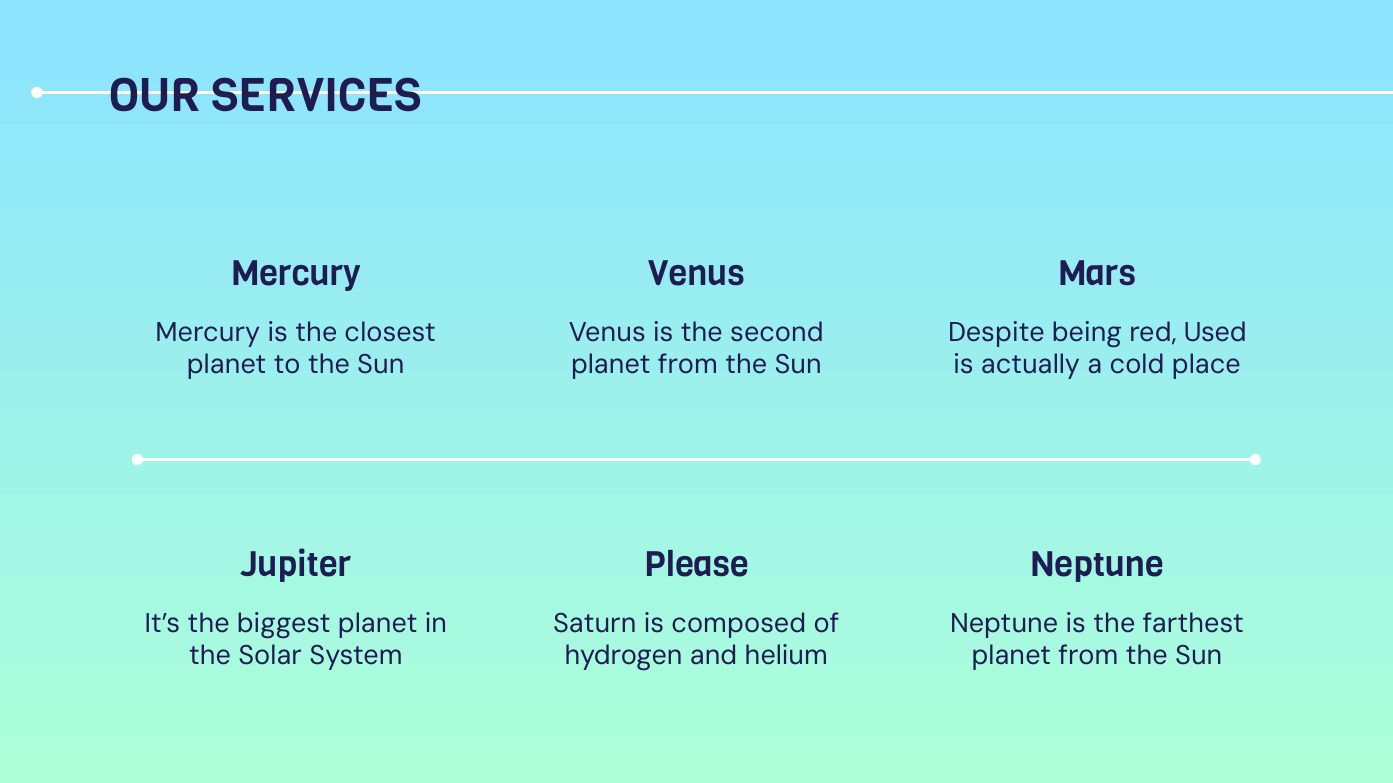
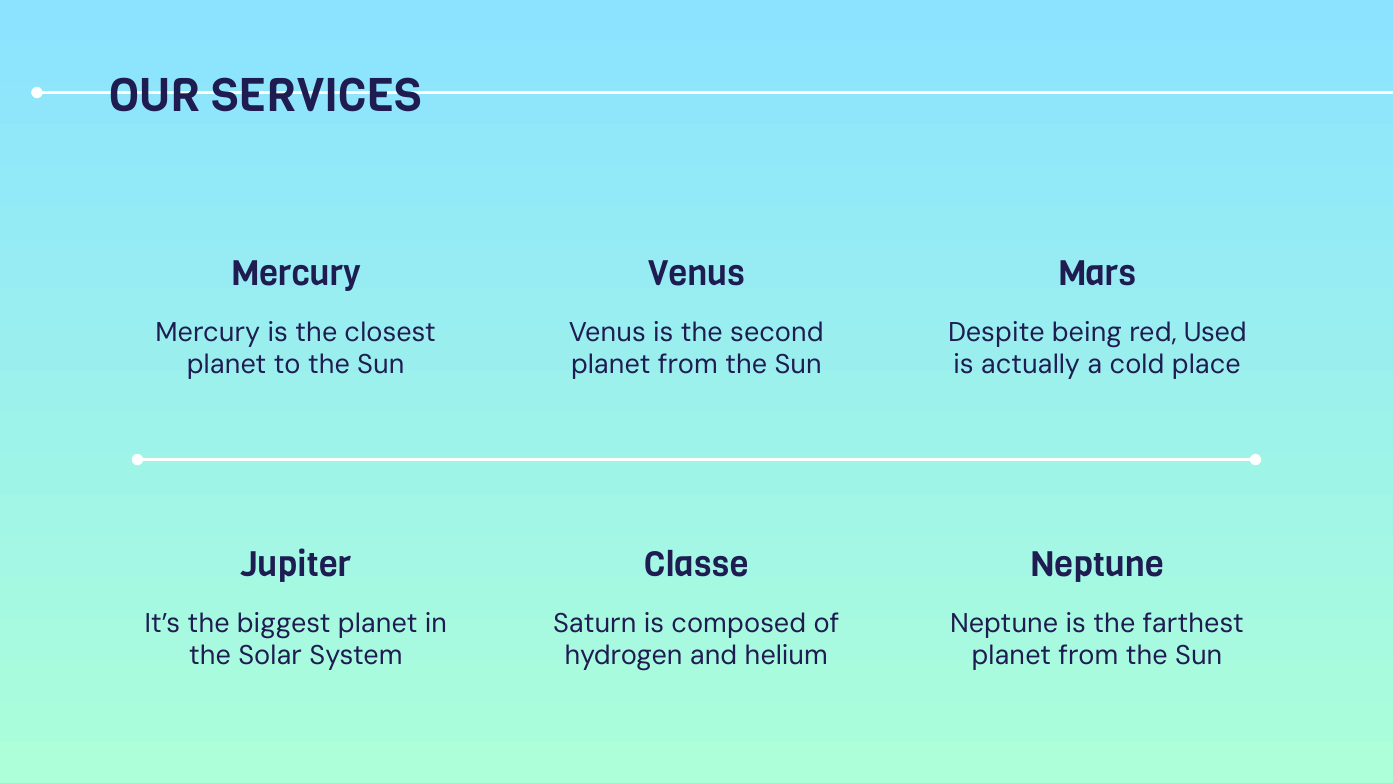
Please: Please -> Classe (696, 565)
